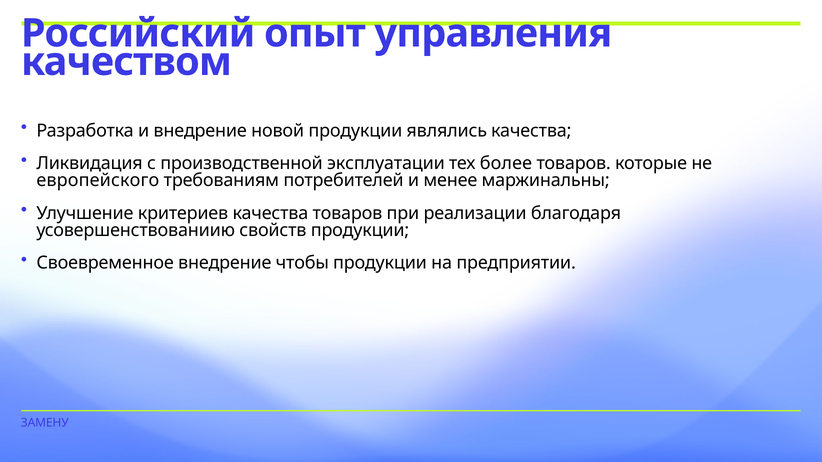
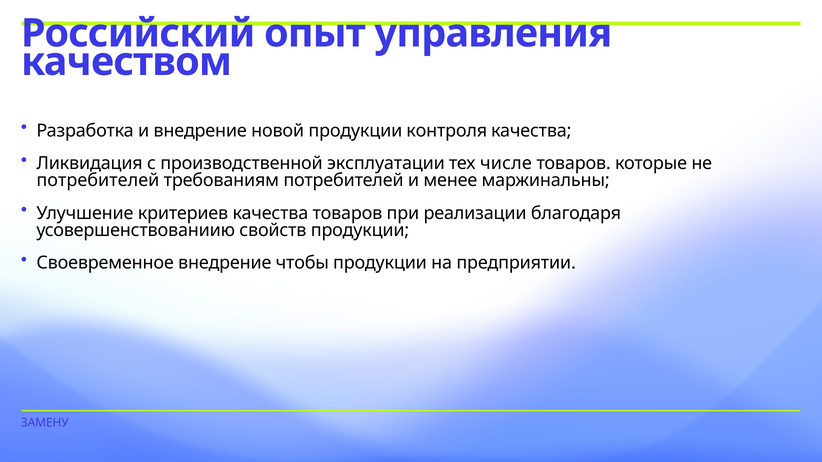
являлись: являлись -> контроля (447, 131)
более: более -> числе (506, 163)
европейского: европейского -> потребителей (98, 181)
